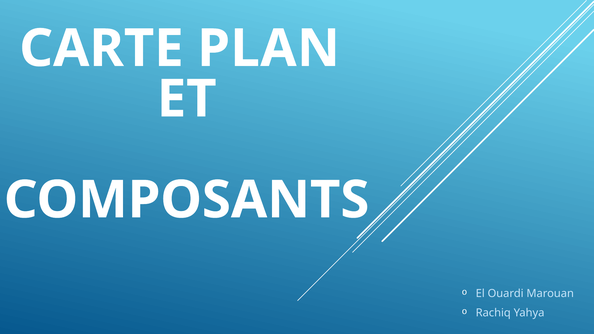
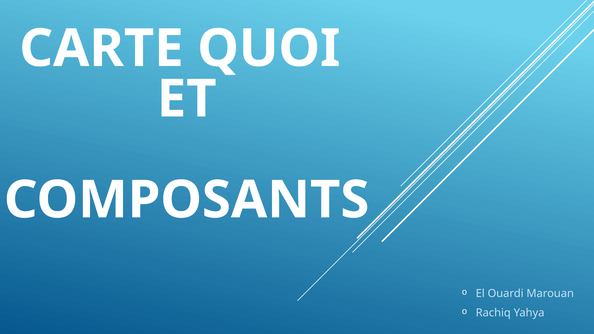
PLAN: PLAN -> QUOI (269, 49)
